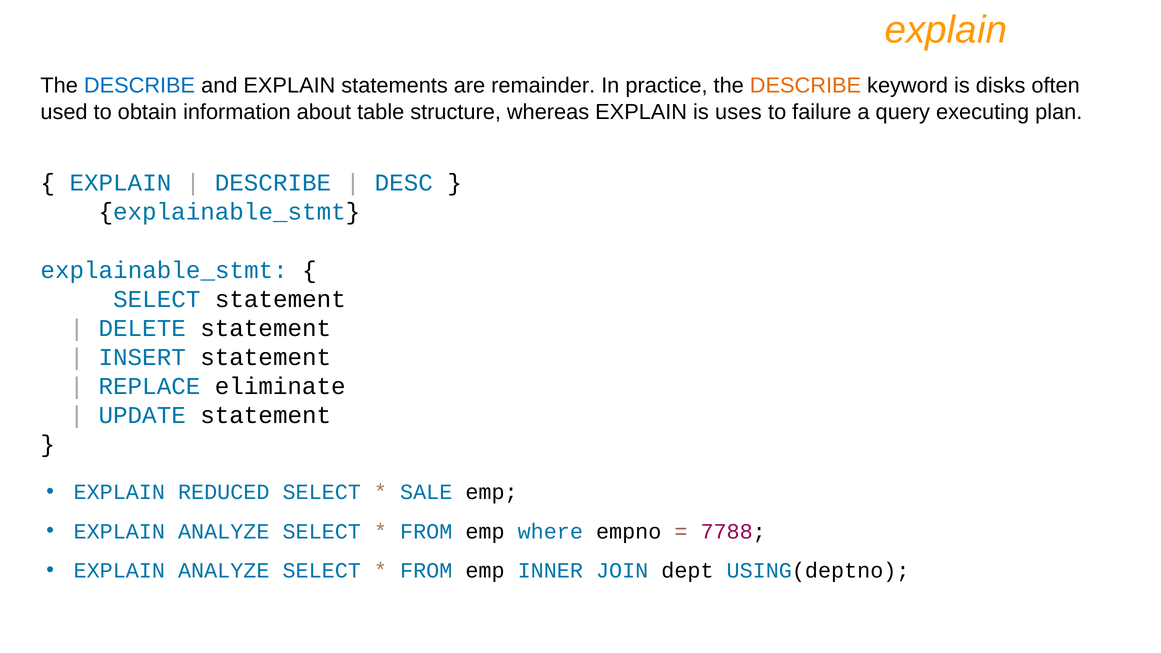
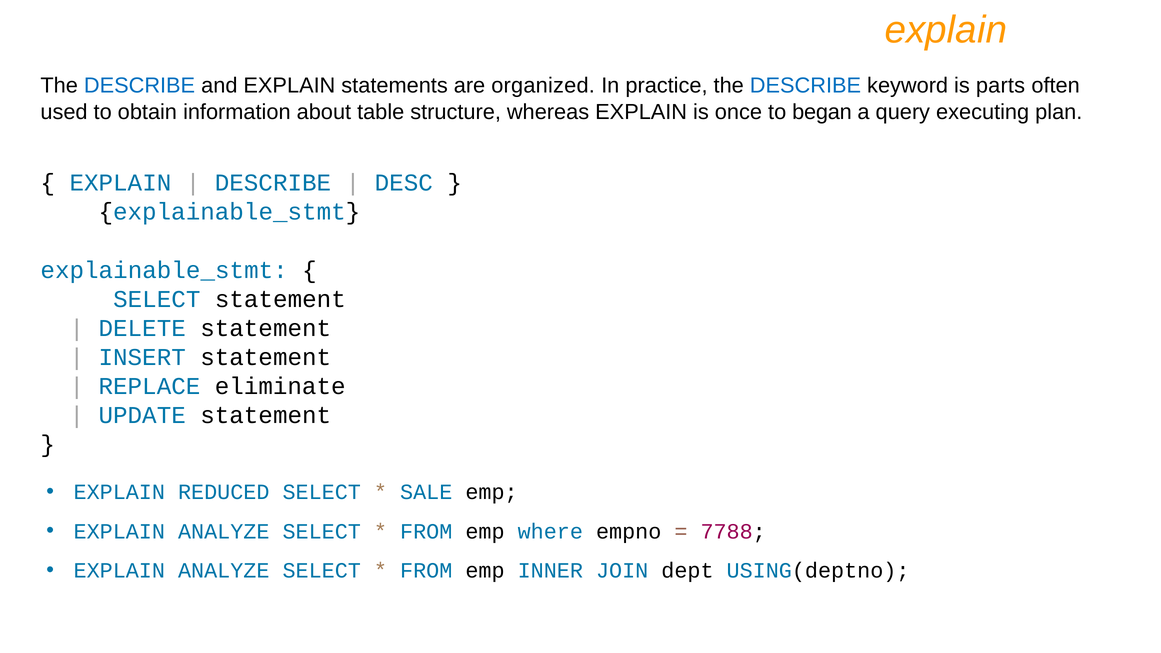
remainder: remainder -> organized (543, 86)
DESCRIBE colour: orange -> blue (805, 86)
disks: disks -> parts (1001, 86)
uses: uses -> once (738, 112)
failure: failure -> began (822, 112)
